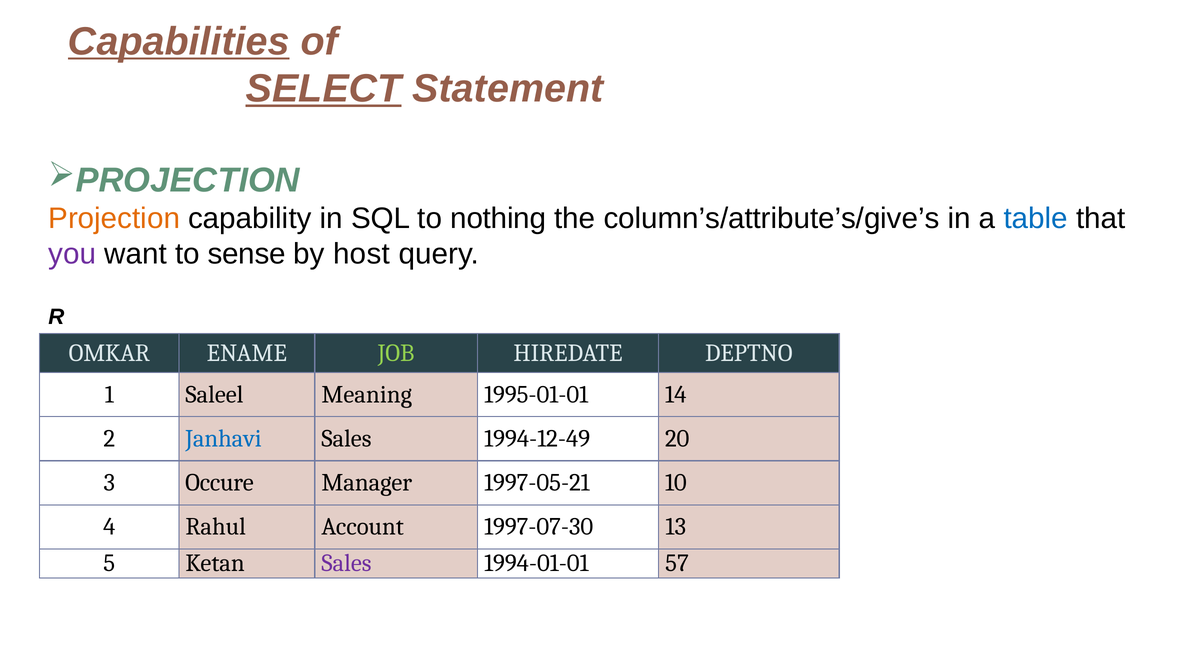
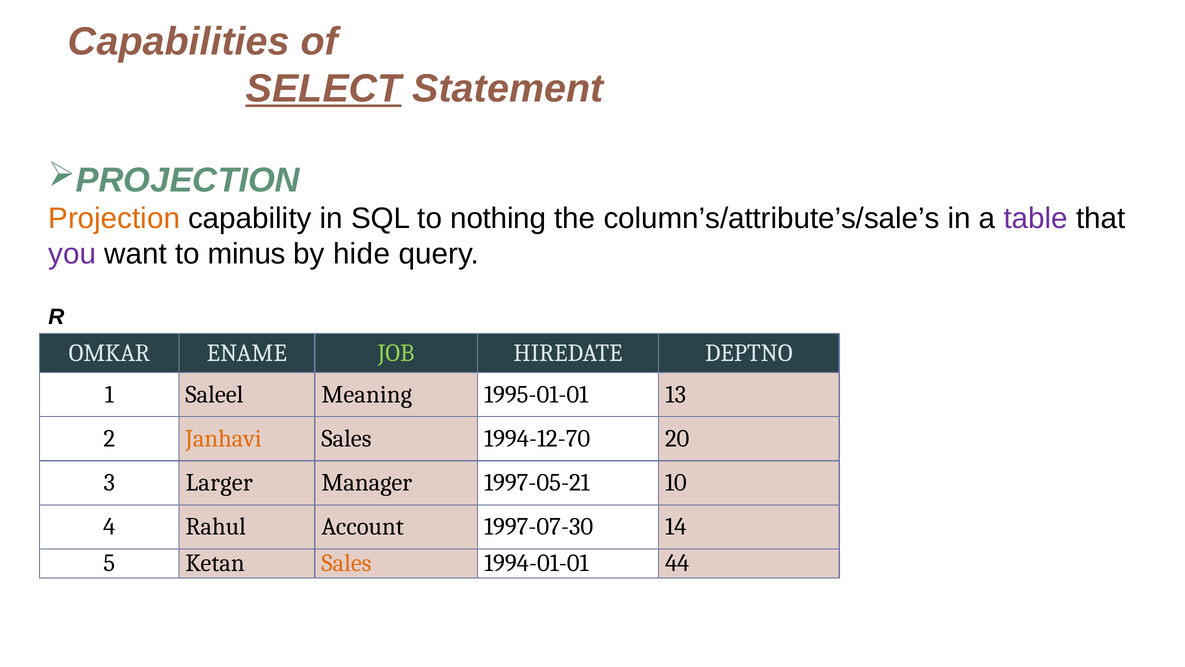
Capabilities underline: present -> none (179, 41)
column’s/attribute’s/give’s: column’s/attribute’s/give’s -> column’s/attribute’s/sale’s (772, 218)
table colour: blue -> purple (1036, 218)
sense: sense -> minus (247, 254)
host: host -> hide (362, 254)
14: 14 -> 13 (676, 394)
Janhavi colour: blue -> orange (224, 438)
1994-12-49: 1994-12-49 -> 1994-12-70 (537, 438)
Occure: Occure -> Larger (219, 482)
13: 13 -> 14 (676, 526)
Sales colour: purple -> orange (346, 563)
57: 57 -> 44 (677, 563)
